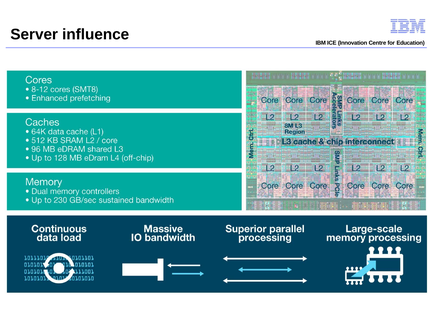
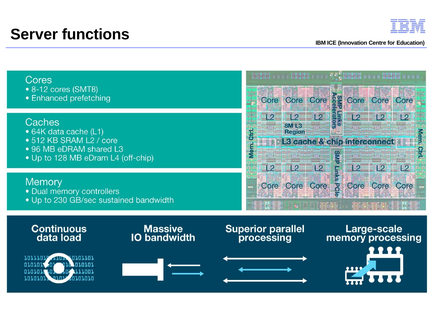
influence: influence -> functions (96, 34)
